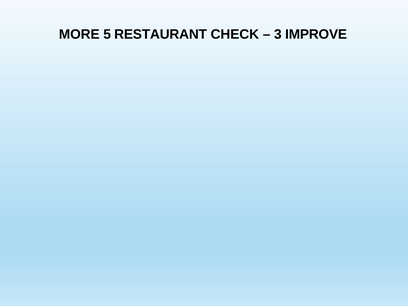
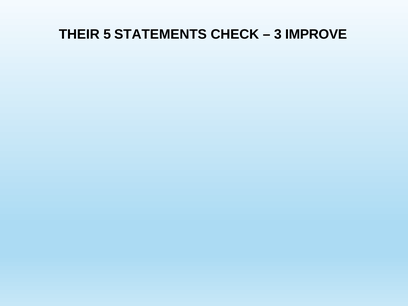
MORE: MORE -> THEIR (79, 34)
RESTAURANT: RESTAURANT -> STATEMENTS (161, 34)
